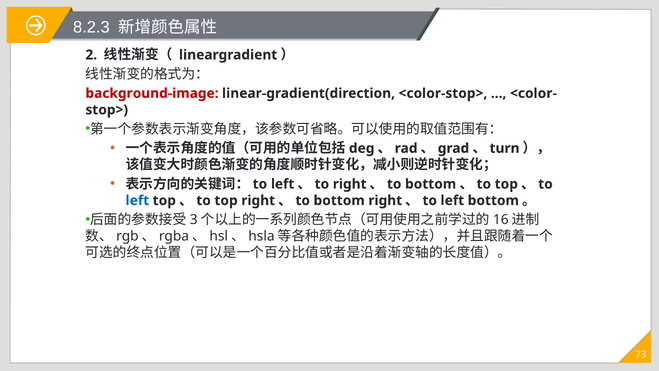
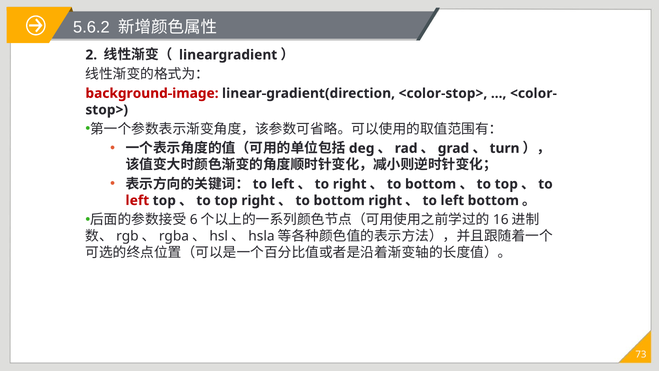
8.2.3: 8.2.3 -> 5.6.2 (91, 27)
left colour: blue -> red (137, 200)
3: 3 -> 6 (194, 220)
